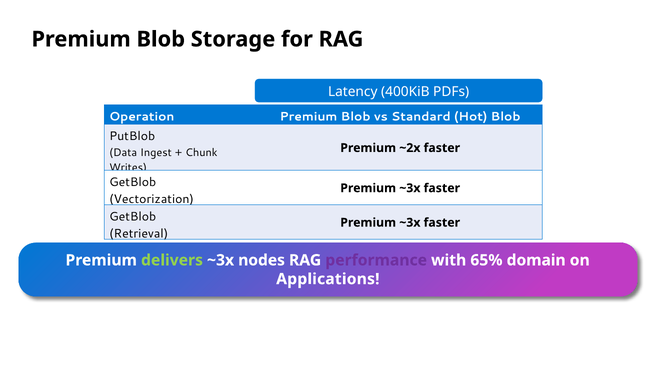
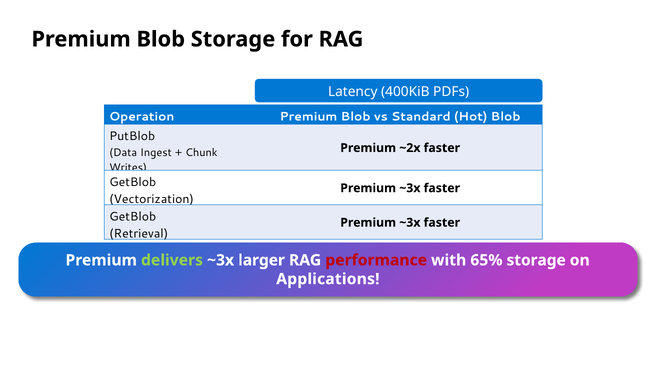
nodes: nodes -> larger (262, 260)
performance colour: purple -> red (376, 260)
65% domain: domain -> storage (536, 260)
